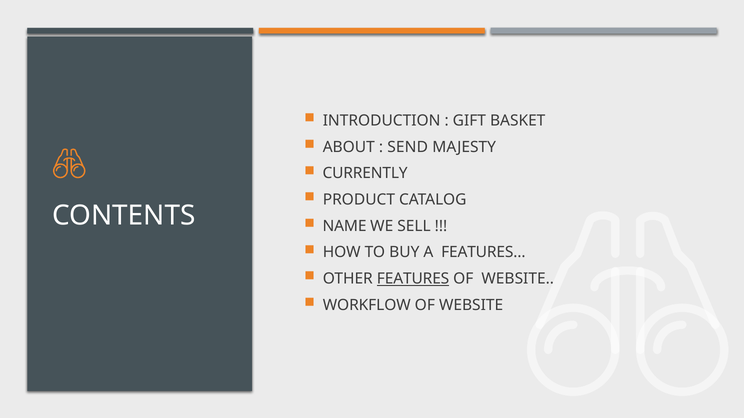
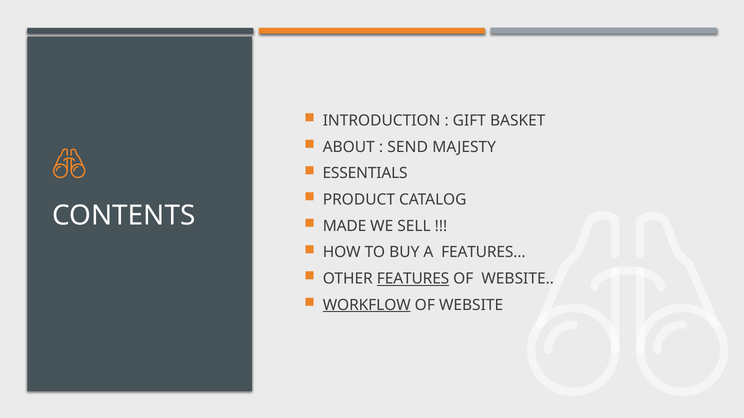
CURRENTLY: CURRENTLY -> ESSENTIALS (365, 174)
NAME: NAME -> MADE (345, 226)
WORKFLOW underline: none -> present (367, 305)
